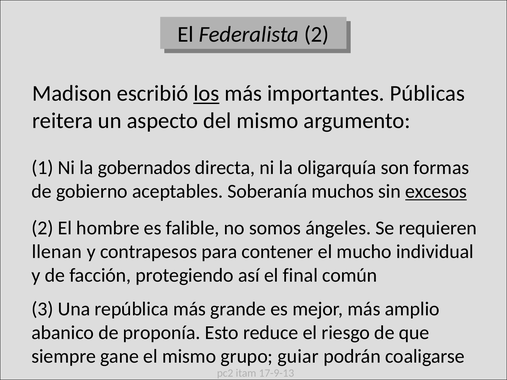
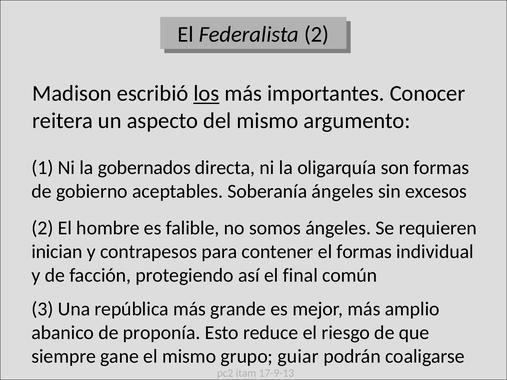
Públicas: Públicas -> Conocer (427, 94)
Soberanía muchos: muchos -> ángeles (343, 191)
excesos underline: present -> none (436, 191)
llenan: llenan -> inician (57, 252)
el mucho: mucho -> formas (364, 252)
